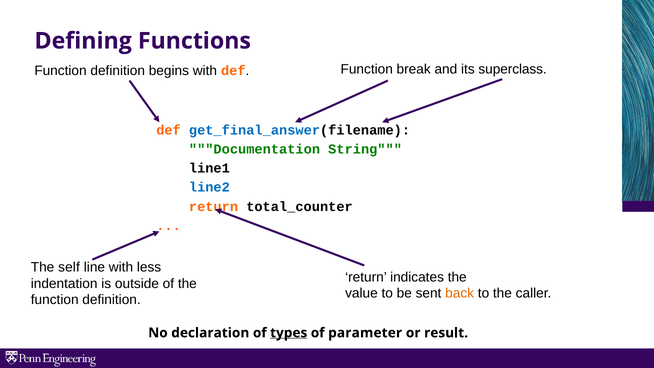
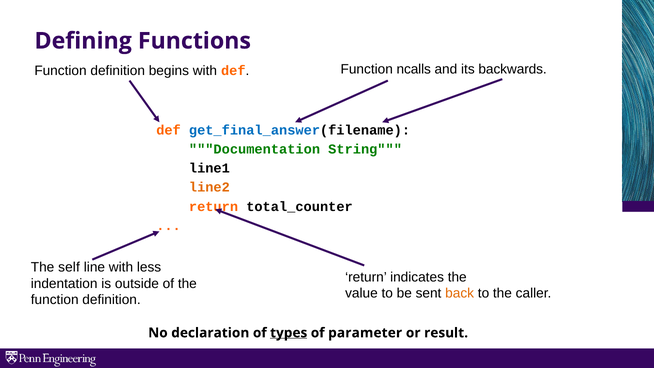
break: break -> ncalls (414, 69)
superclass: superclass -> backwards (513, 69)
line2 colour: blue -> orange (209, 187)
